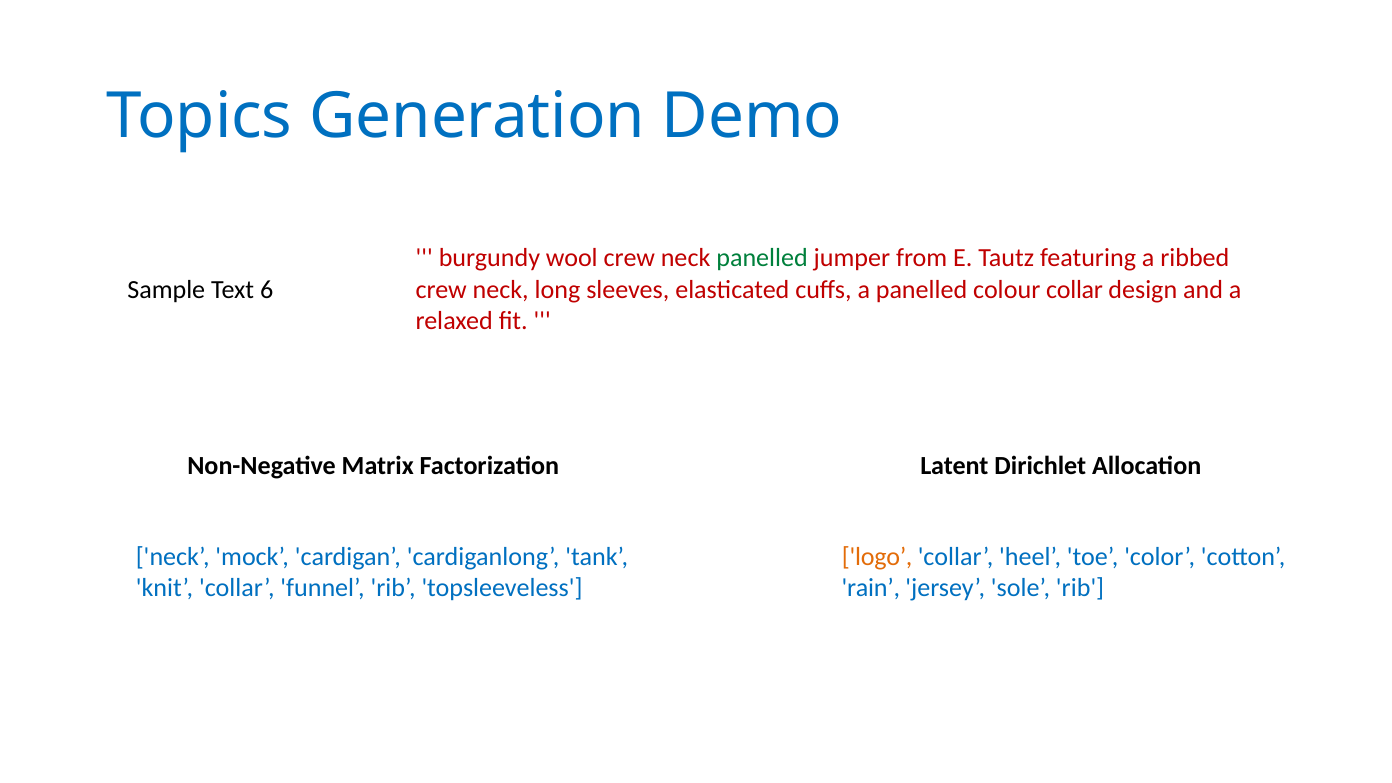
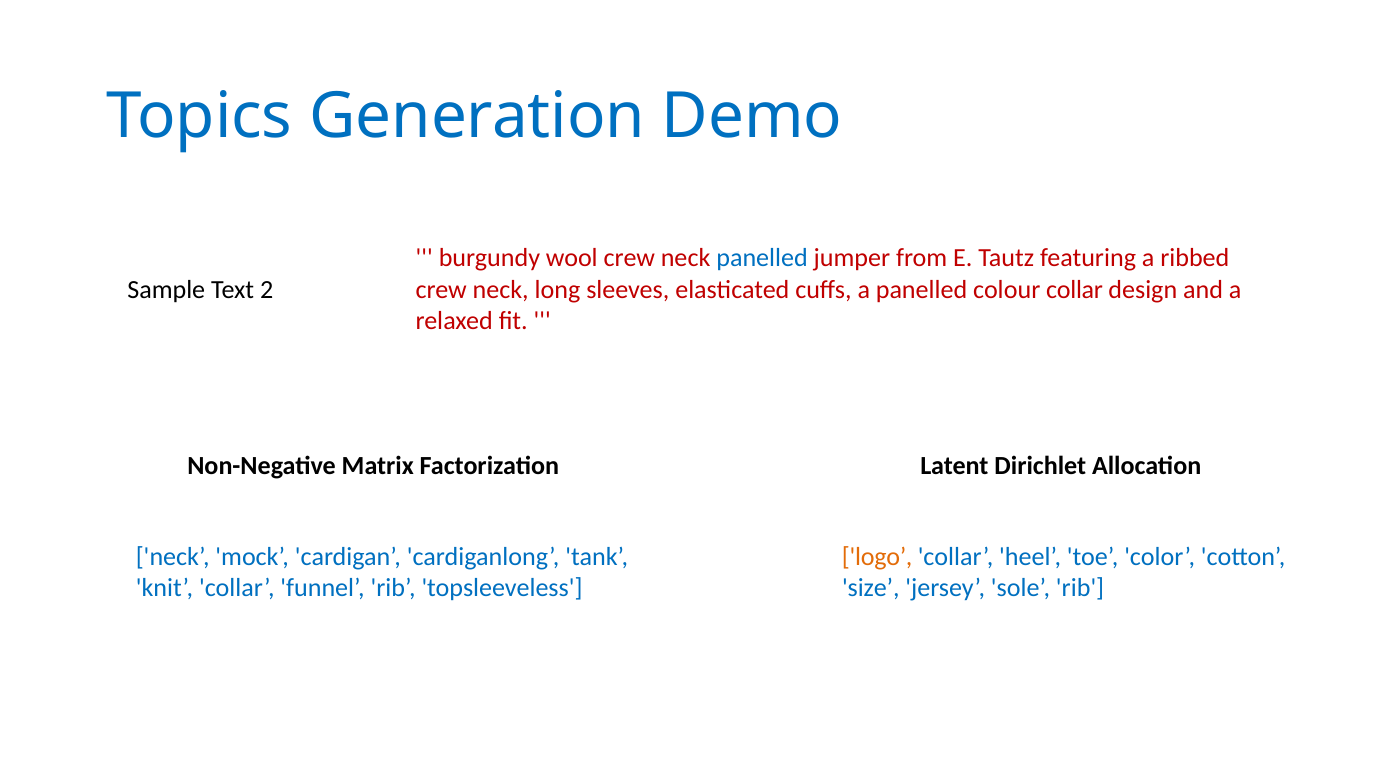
panelled colour: green -> blue (762, 258)
6: 6 -> 2 (267, 290)
rain: rain -> size (871, 588)
